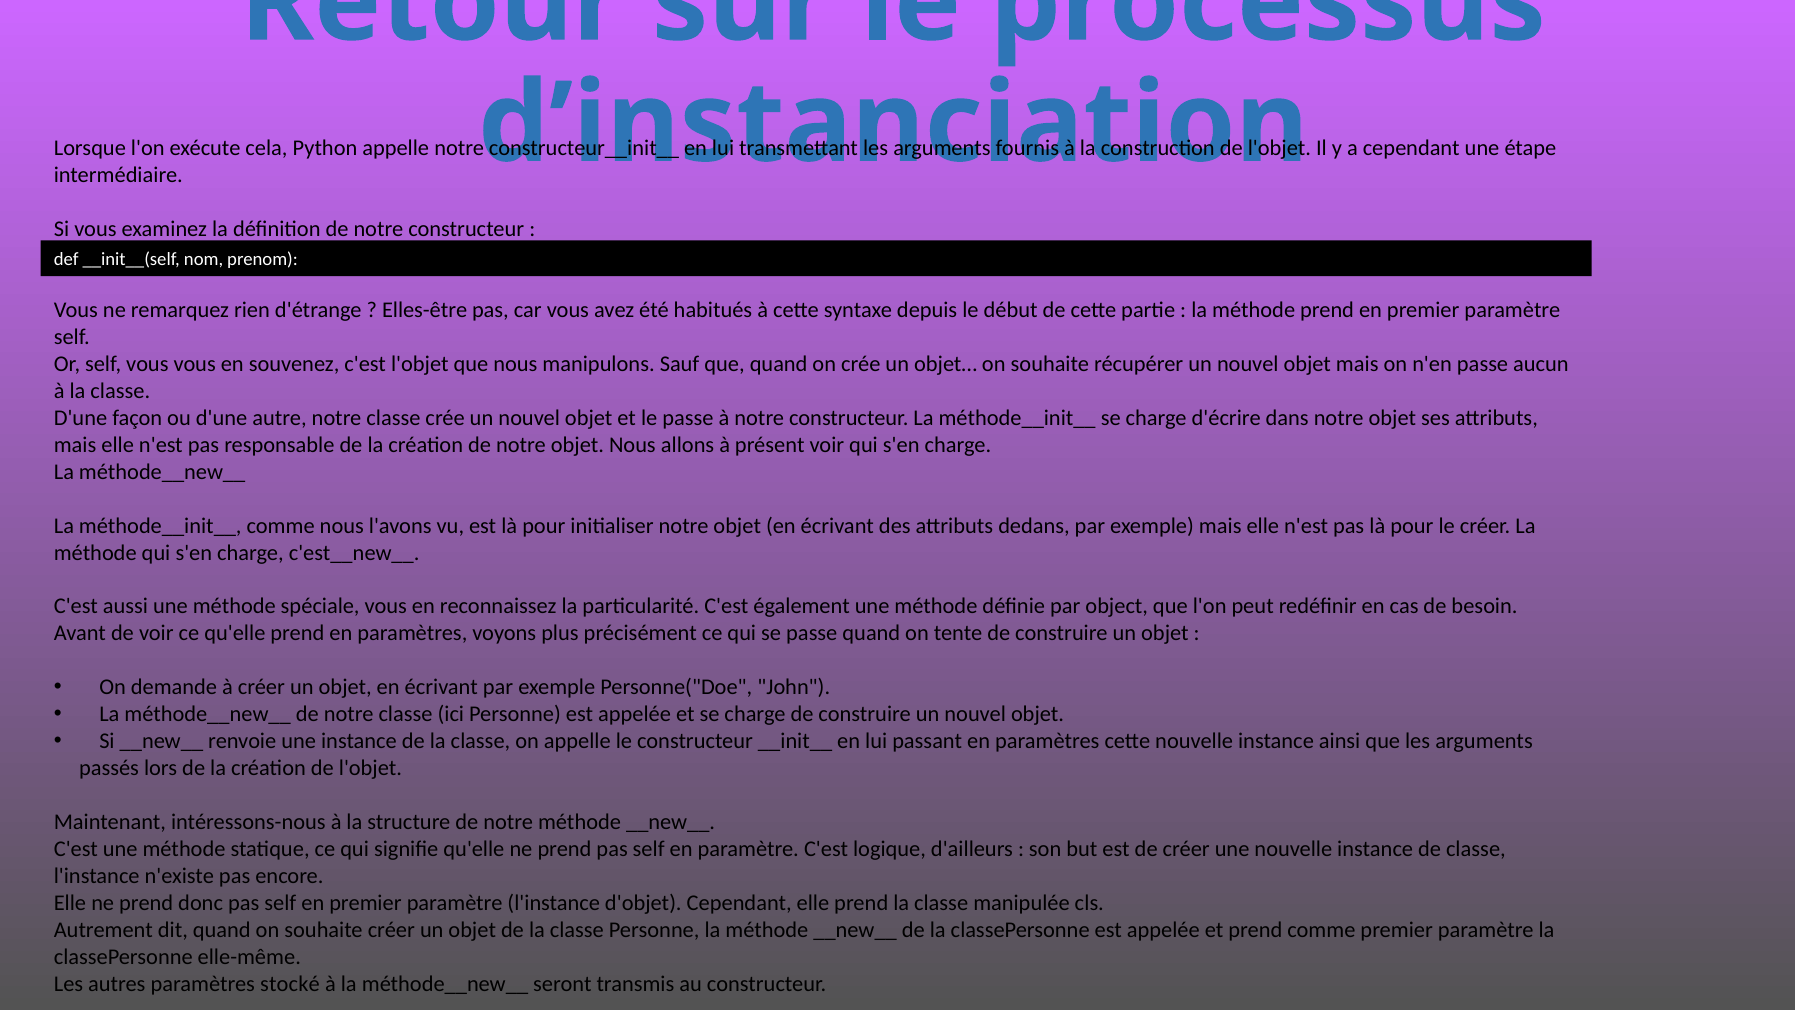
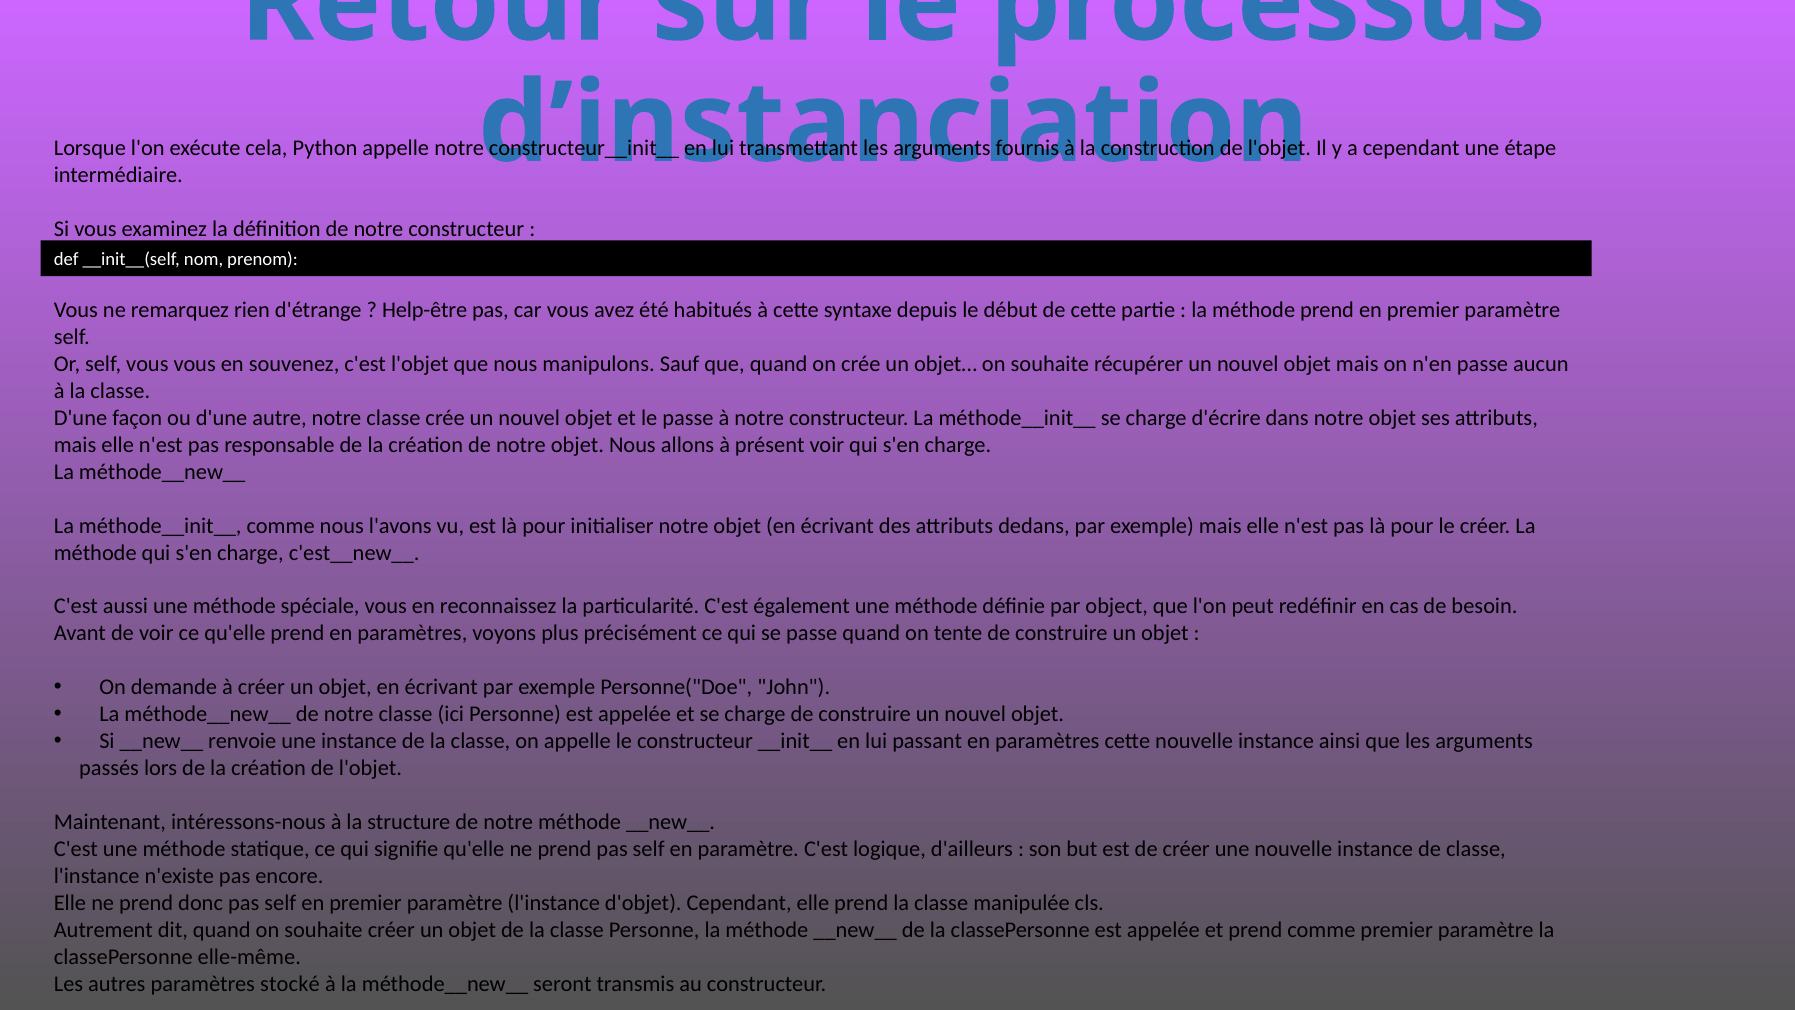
Elles-être: Elles-être -> Help-être (425, 310)
